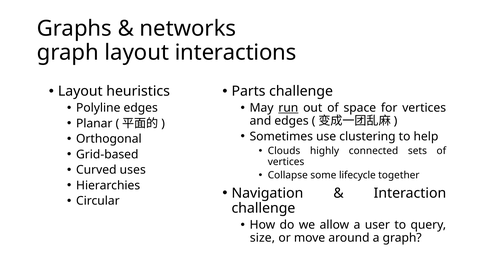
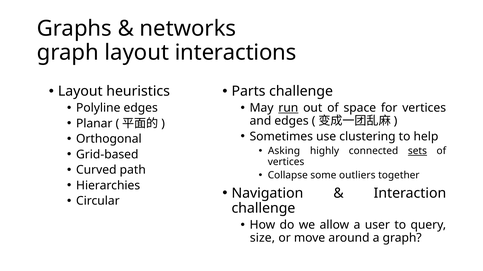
Clouds: Clouds -> Asking (284, 151)
sets underline: none -> present (417, 151)
uses: uses -> path (133, 170)
lifecycle: lifecycle -> outliers (357, 176)
